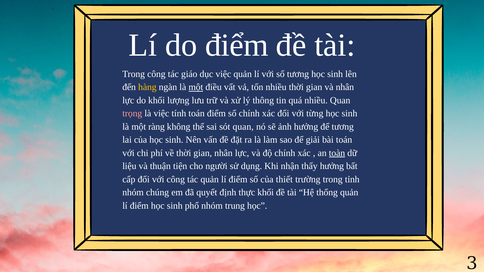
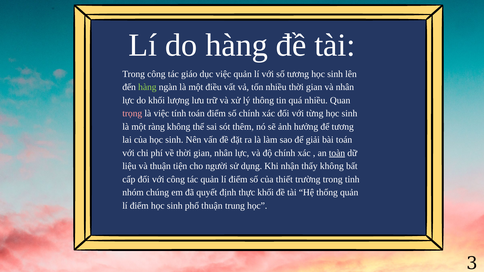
do điểm: điểm -> hàng (237, 45)
hàng colour: yellow -> light green (147, 87)
một underline: present -> none (196, 87)
sót quan: quan -> thêm (243, 127)
thấy hưởng: hưởng -> không (332, 166)
phổ nhóm: nhóm -> thuận (212, 206)
